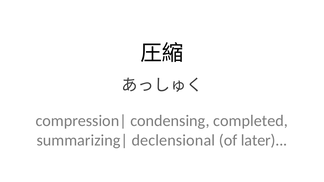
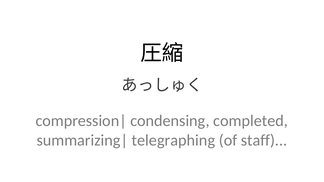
declensional: declensional -> telegraphing (173, 140)
later: later -> staff (264, 140)
